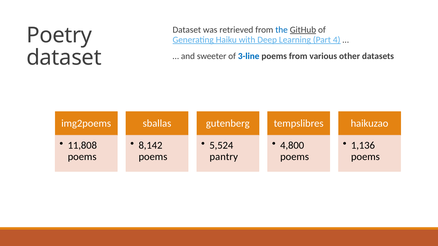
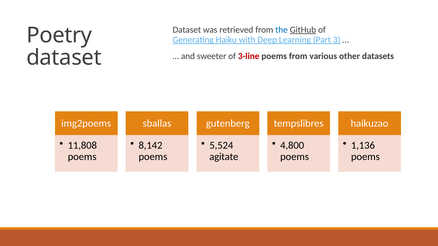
4: 4 -> 3 (337, 40)
3-line colour: blue -> red (249, 56)
pantry: pantry -> agitate (224, 157)
